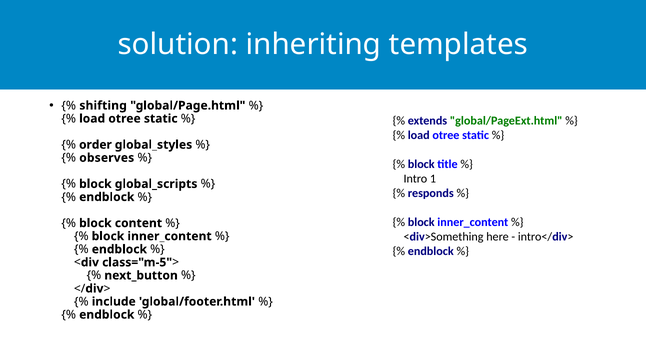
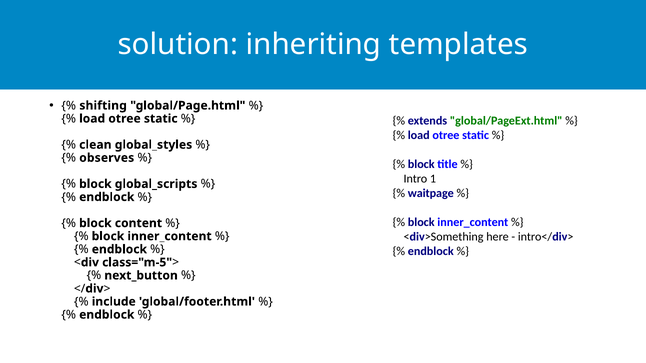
order: order -> clean (95, 145)
responds: responds -> waitpage (431, 194)
